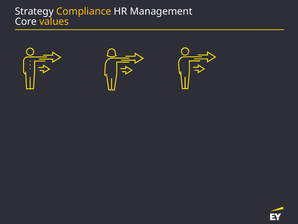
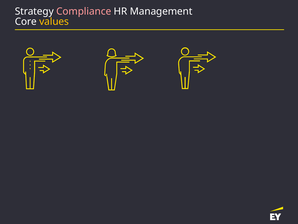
Compliance colour: yellow -> pink (84, 11)
